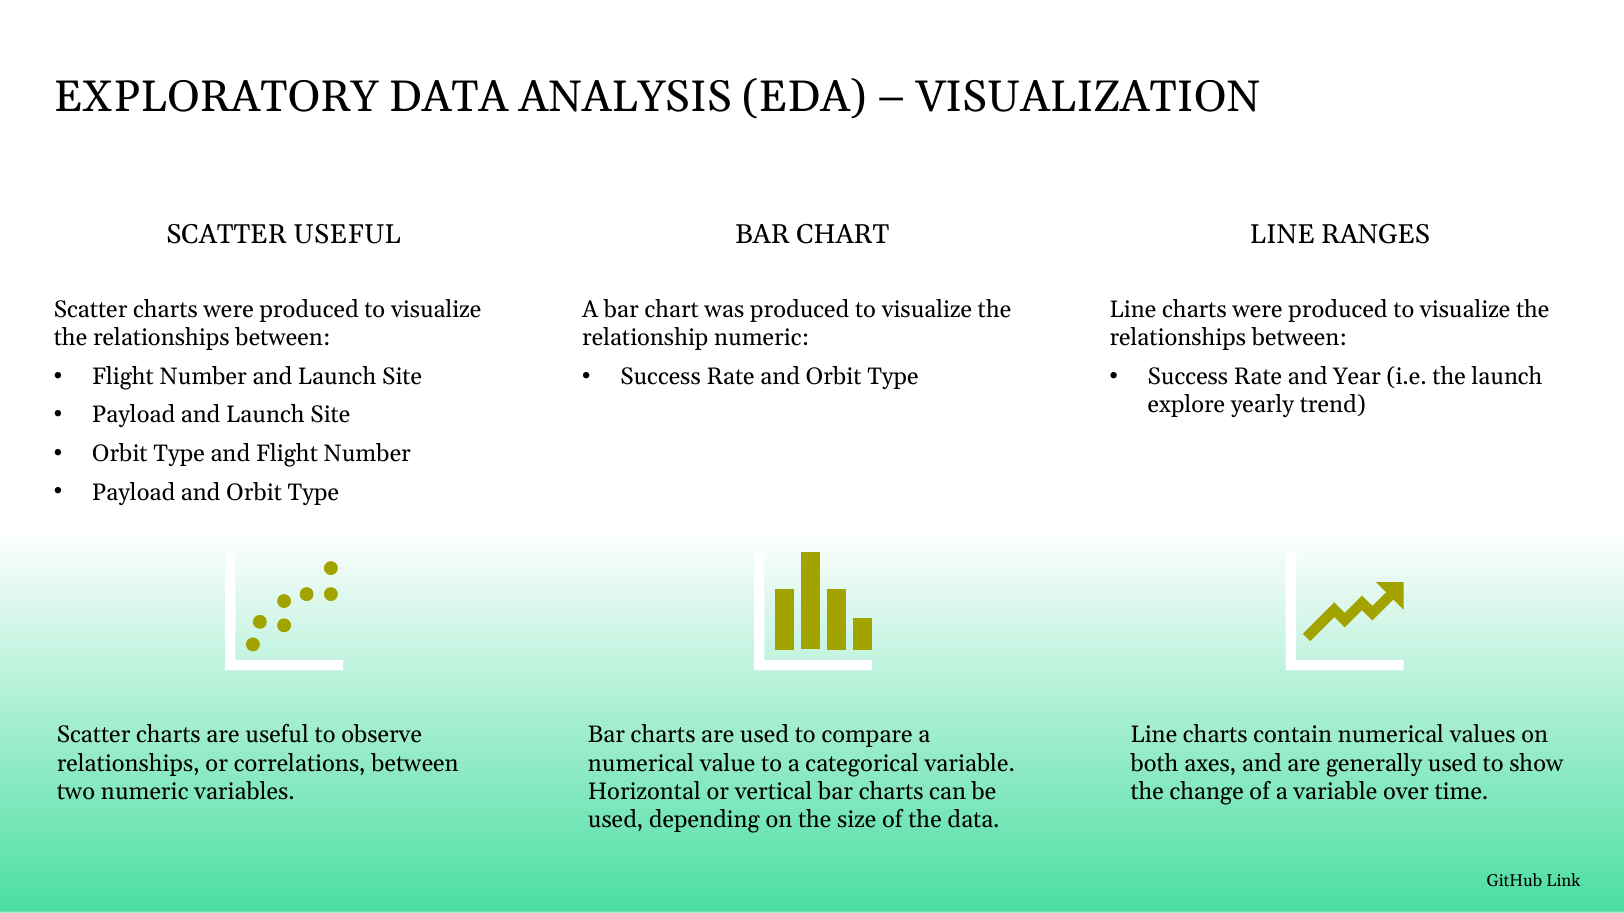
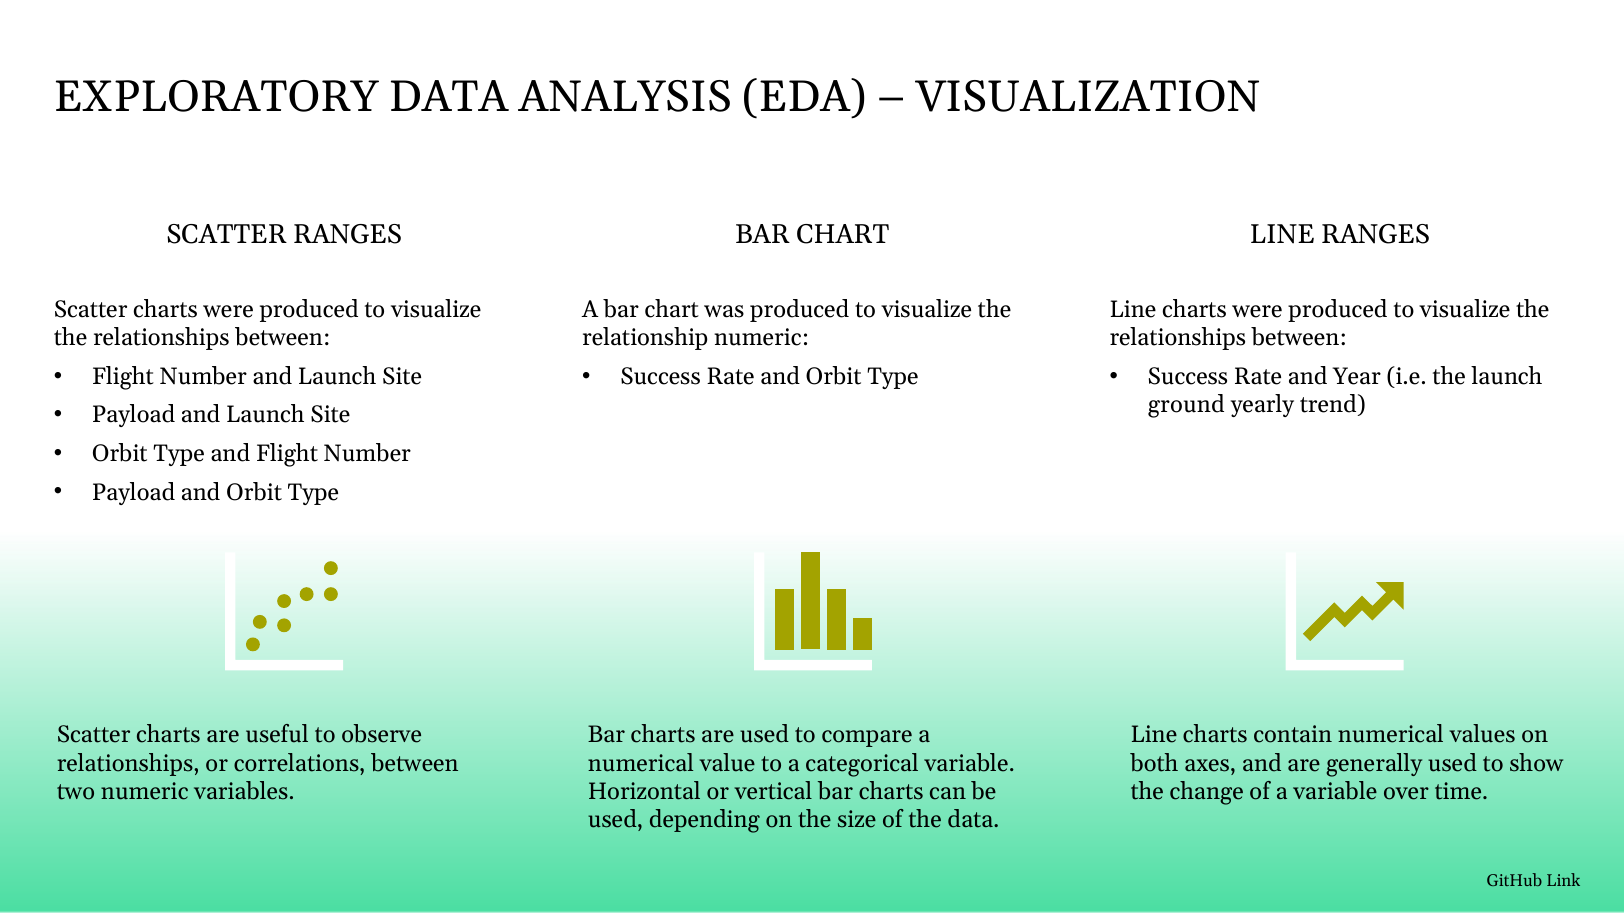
SCATTER USEFUL: USEFUL -> RANGES (348, 234)
explore: explore -> ground (1186, 405)
